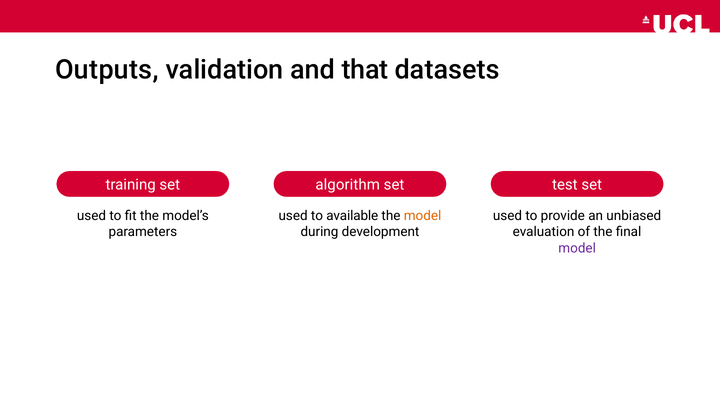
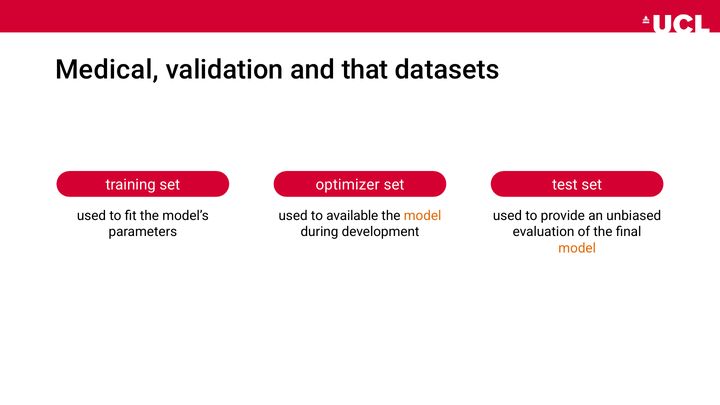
Outputs: Outputs -> Medical (107, 70)
algorithm: algorithm -> optimizer (348, 185)
model colour: purple -> orange (577, 248)
